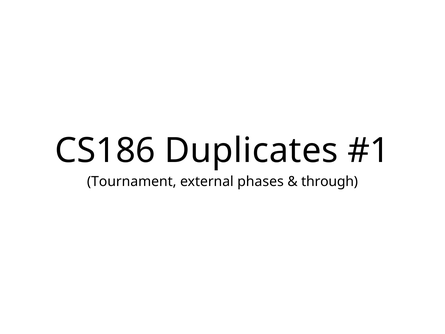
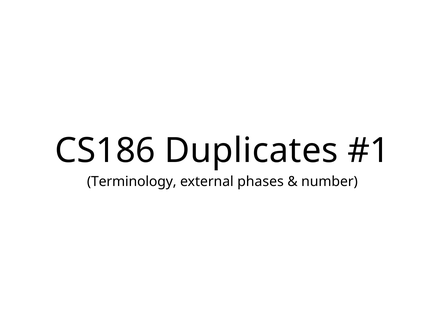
Tournament: Tournament -> Terminology (132, 181)
through: through -> number (330, 181)
